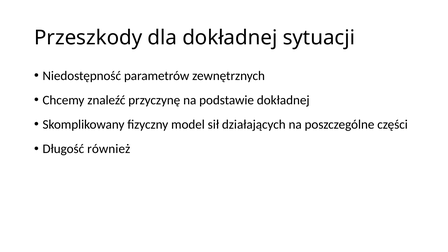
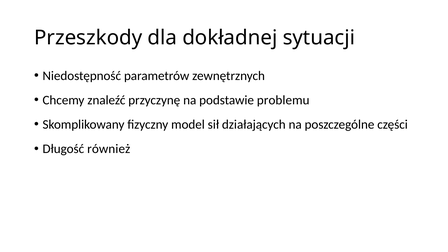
podstawie dokładnej: dokładnej -> problemu (283, 100)
